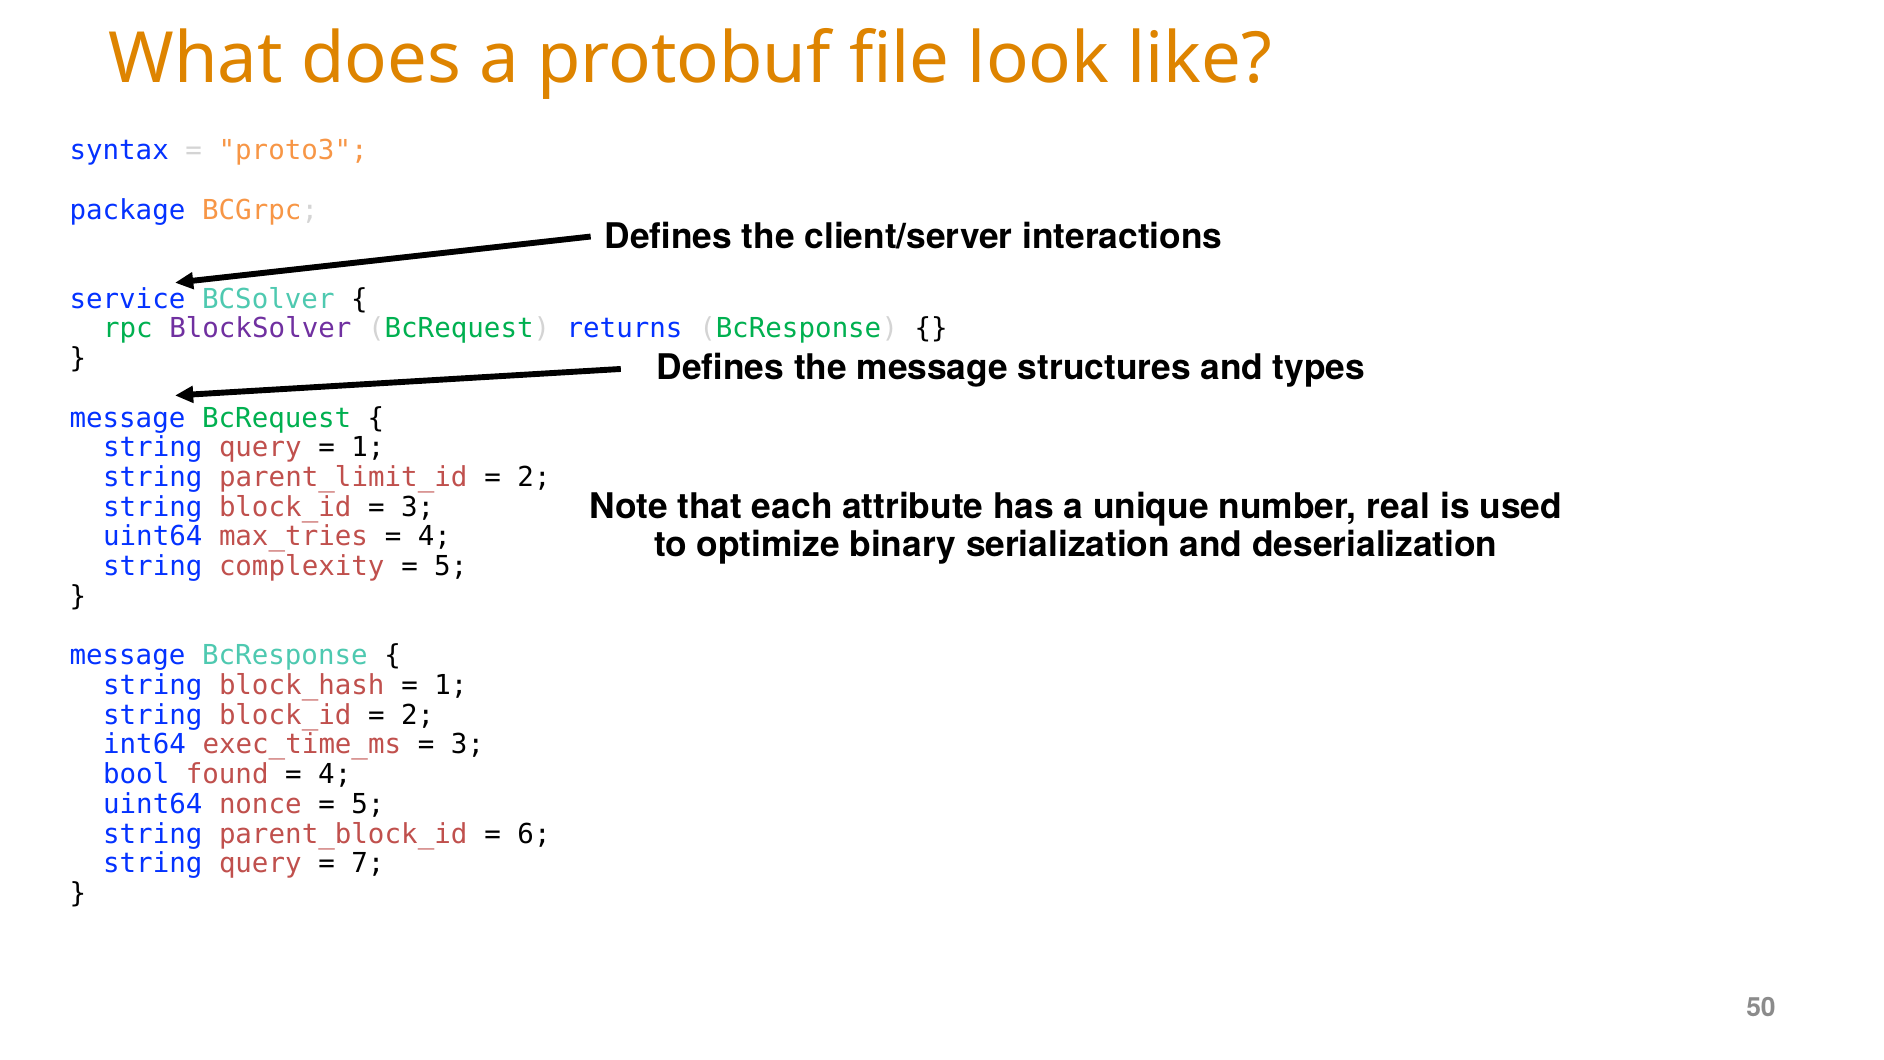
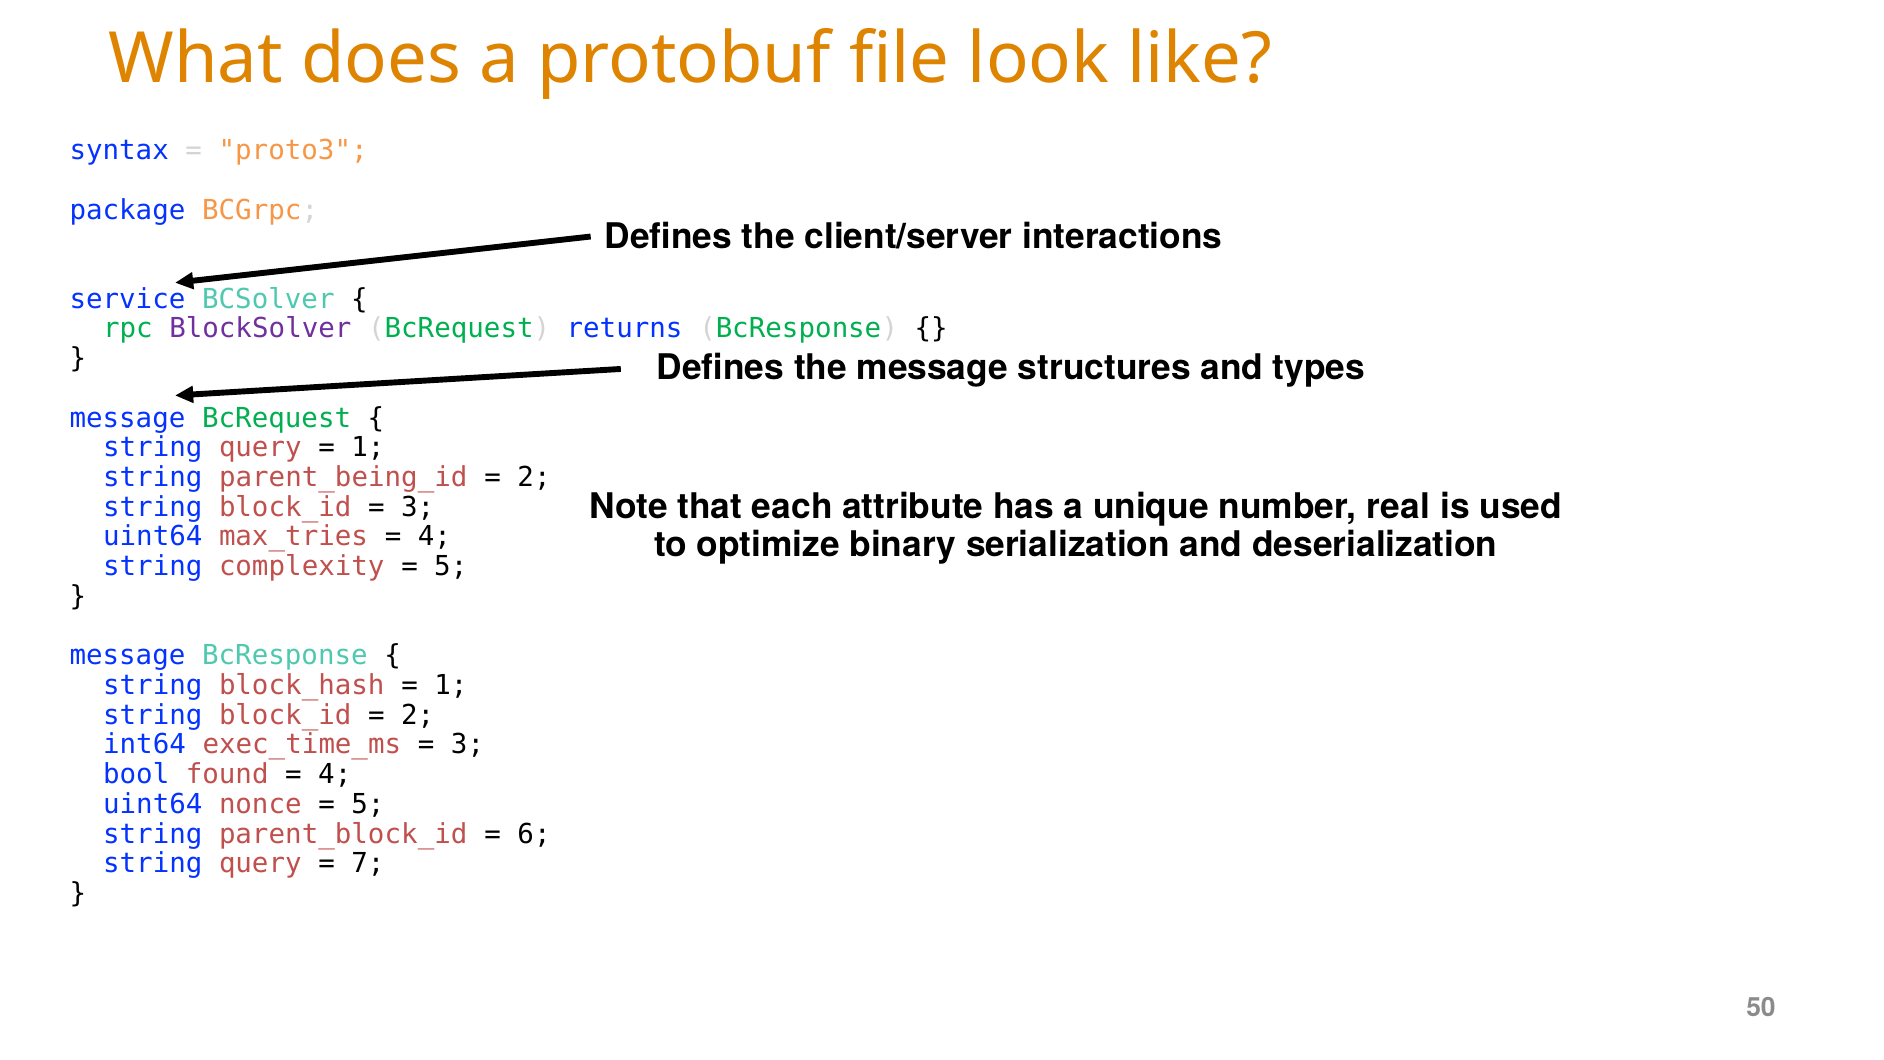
parent_limit_id: parent_limit_id -> parent_being_id (343, 477)
